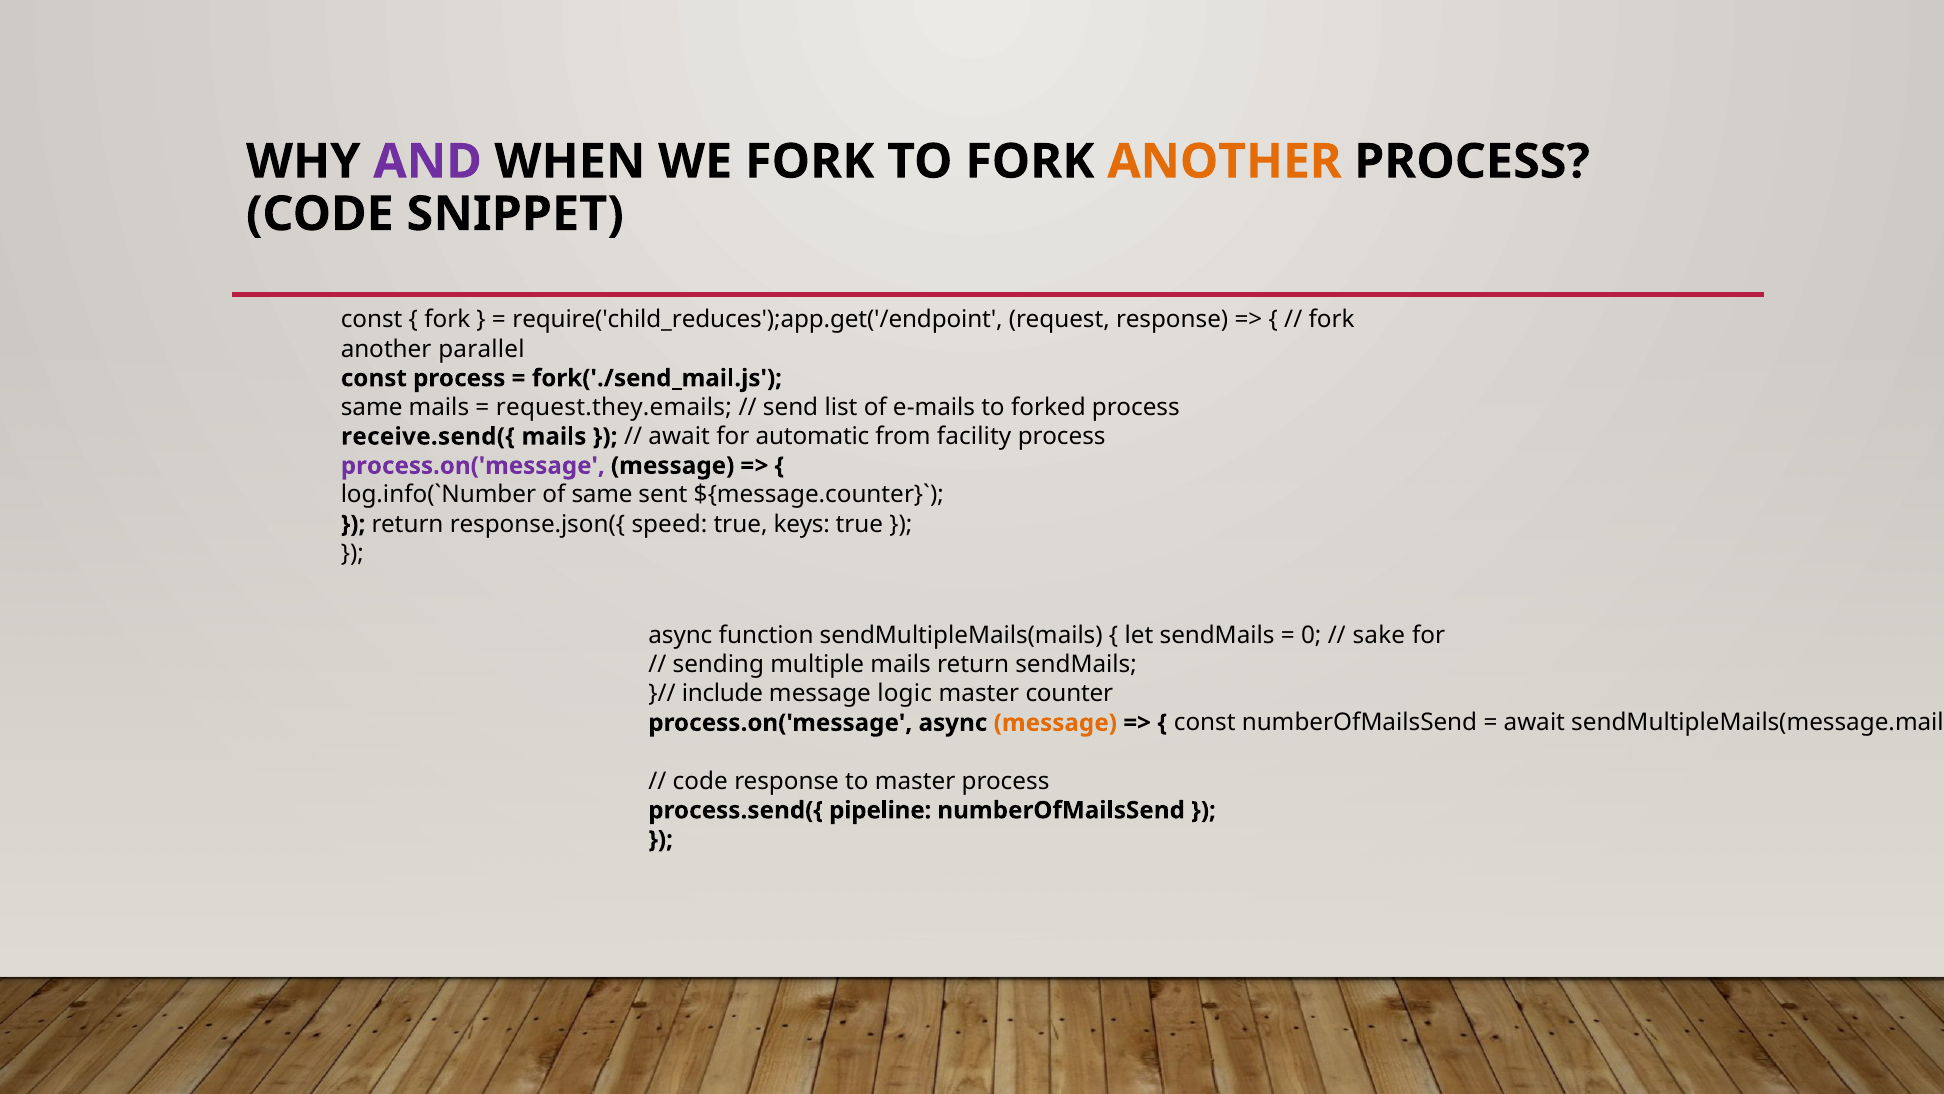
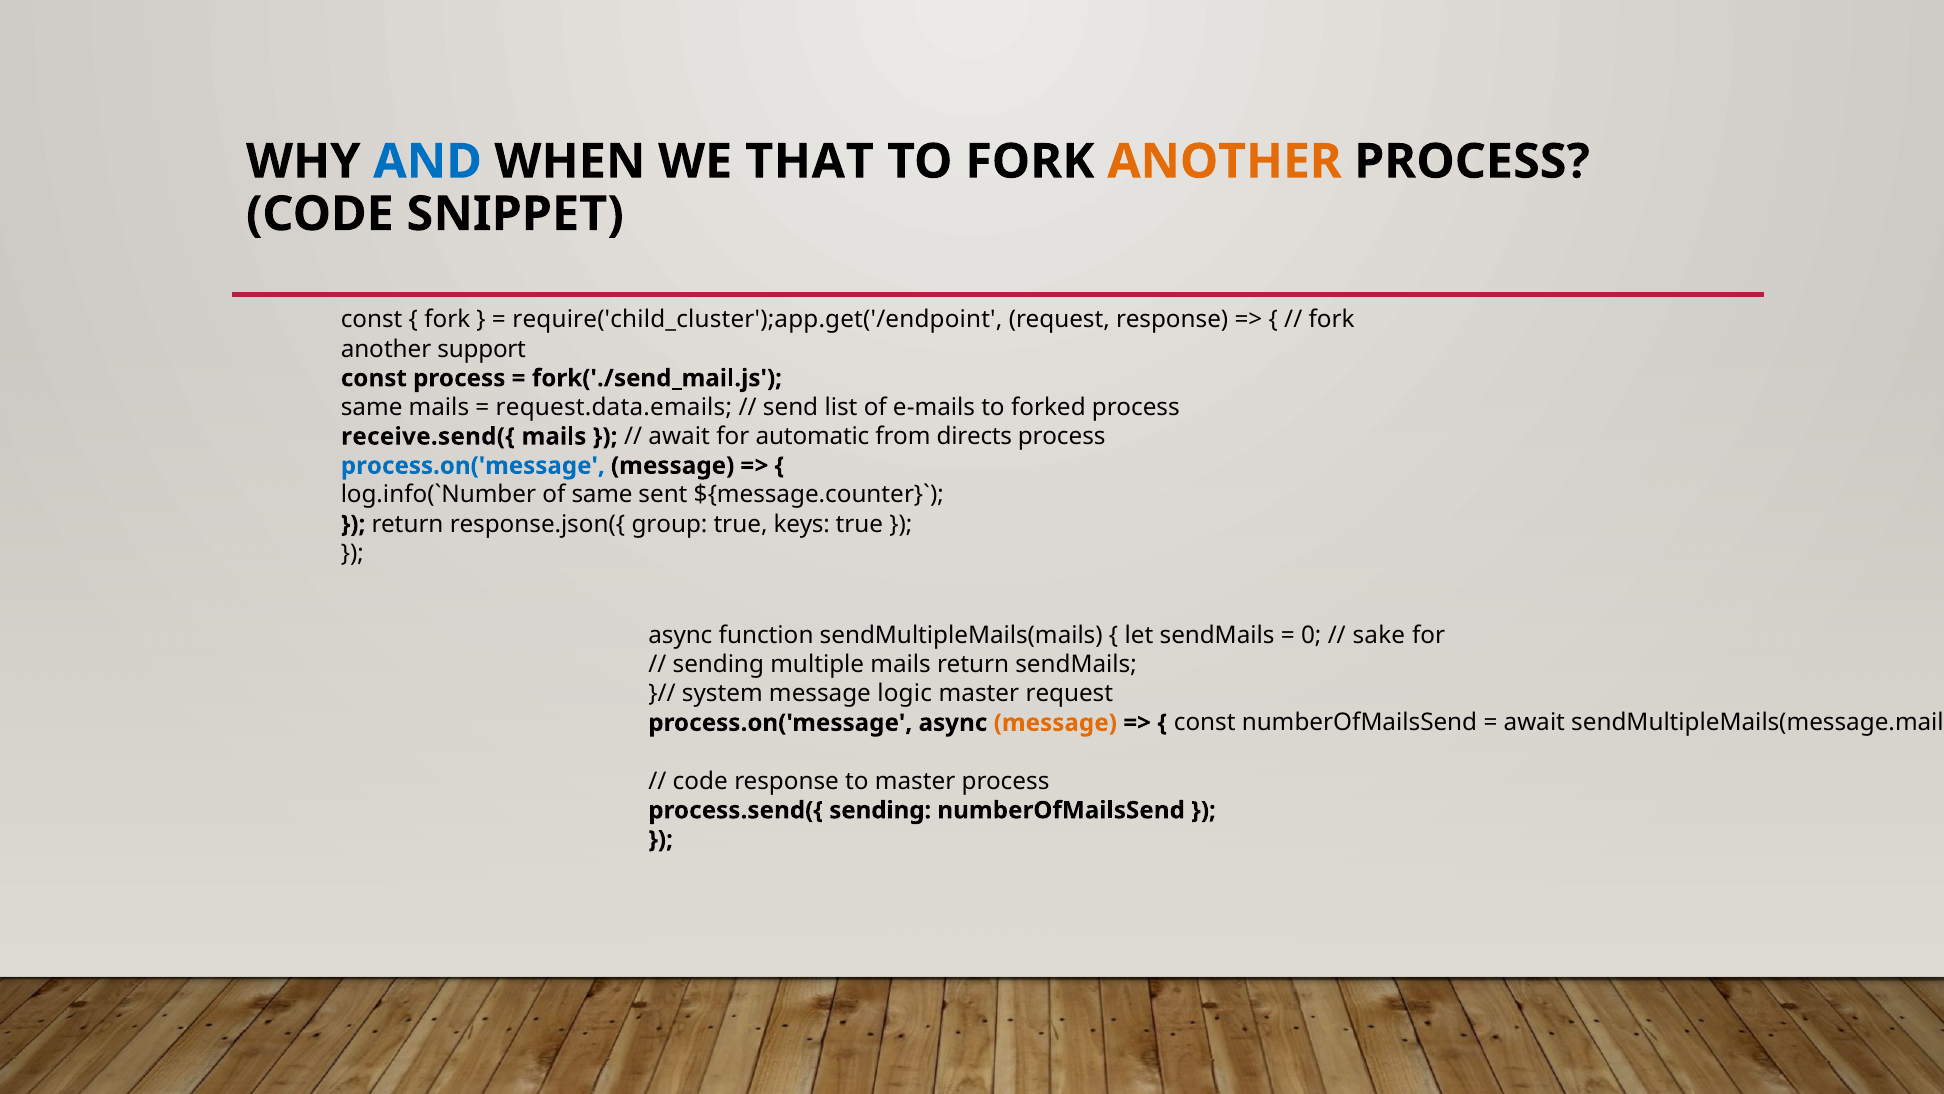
AND colour: purple -> blue (428, 162)
WE FORK: FORK -> THAT (810, 162)
require('child_reduces');app.get('/endpoint: require('child_reduces');app.get('/endpoint -> require('child_cluster');app.get('/endpoint (757, 320)
parallel: parallel -> support (482, 349)
request.they.emails: request.they.emails -> request.data.emails (614, 407)
facility: facility -> directs (974, 436)
process.on('message colour: purple -> blue (473, 466)
speed: speed -> group (669, 524)
include: include -> system (722, 693)
master counter: counter -> request (1069, 693)
process.send({ pipeline: pipeline -> sending (880, 810)
